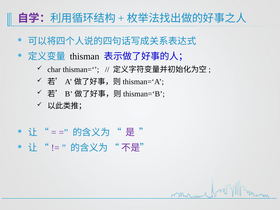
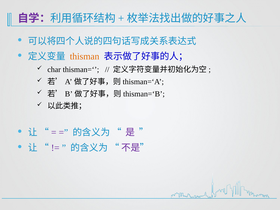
thisman colour: black -> orange (85, 56)
